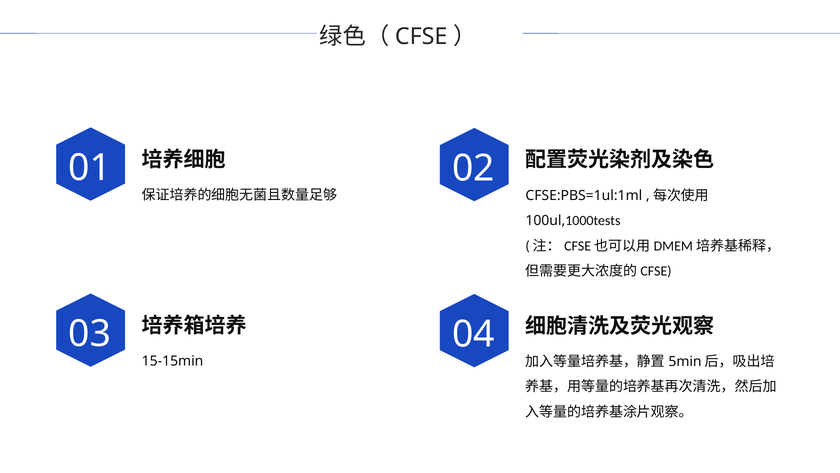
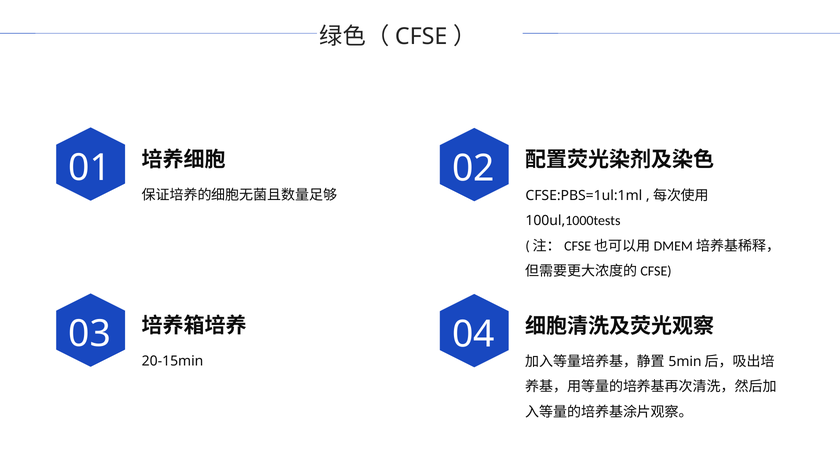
15-15min: 15-15min -> 20-15min (173, 361)
